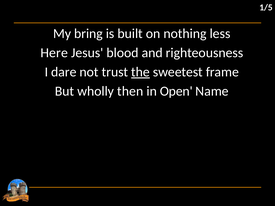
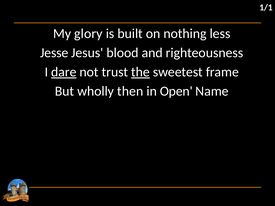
1/5: 1/5 -> 1/1 (266, 7)
bring: bring -> glory (88, 34)
Here: Here -> Jesse (54, 53)
dare underline: none -> present (64, 72)
